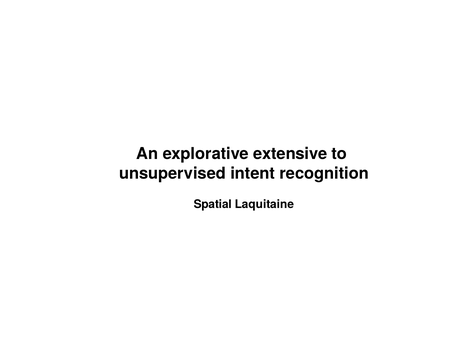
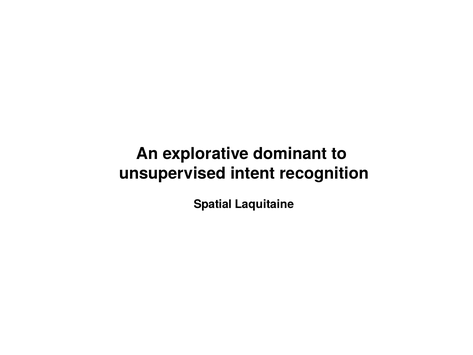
extensive: extensive -> dominant (290, 154)
